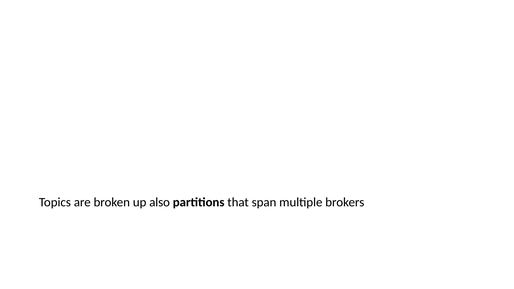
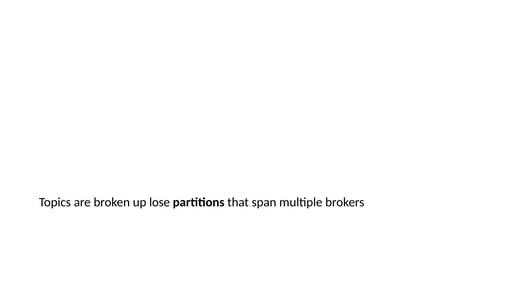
also: also -> lose (160, 202)
